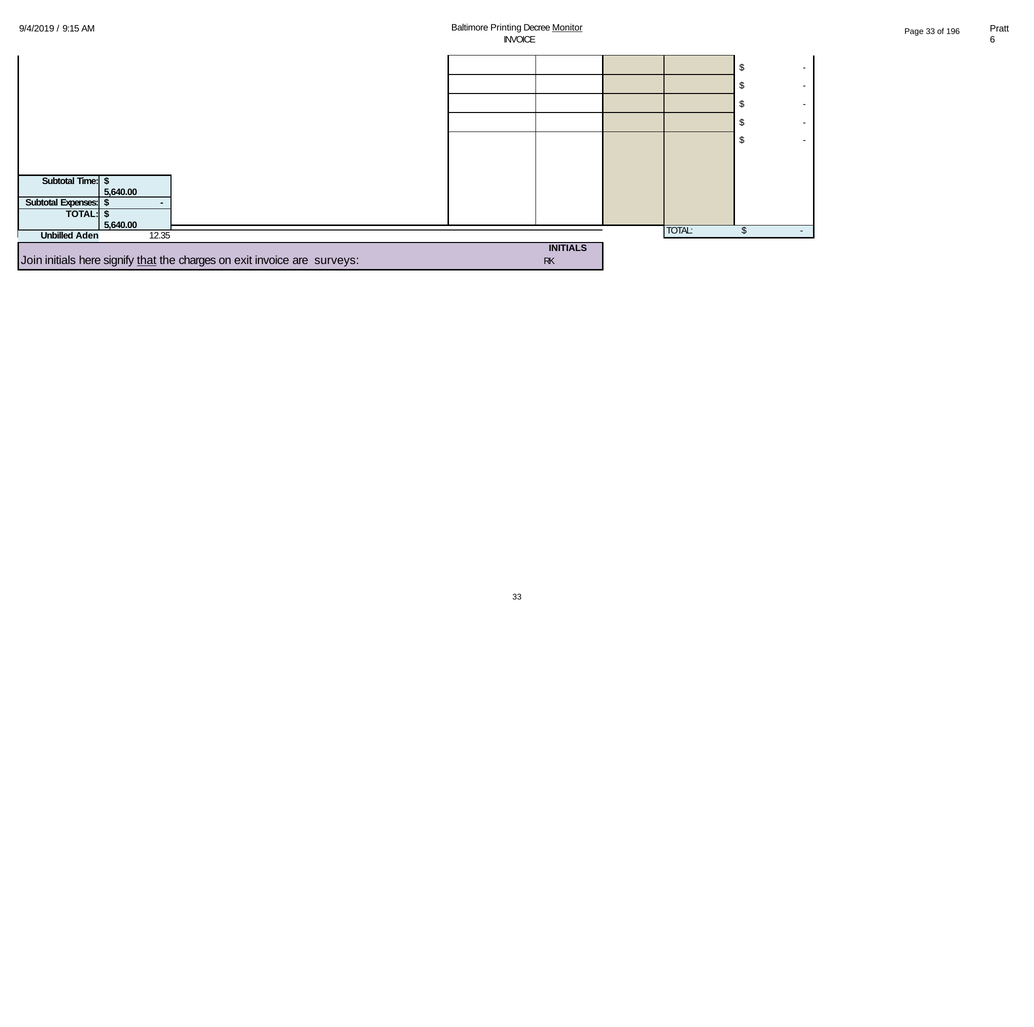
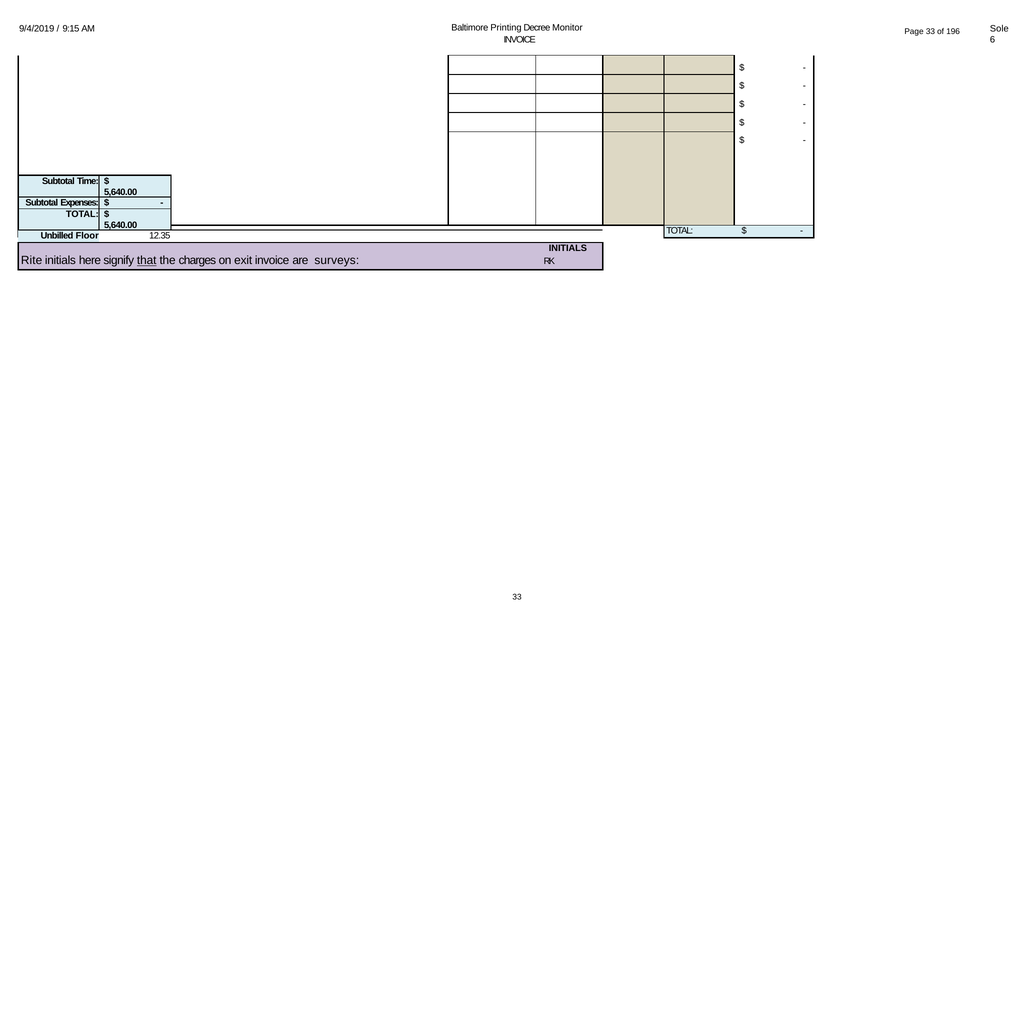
Monitor underline: present -> none (567, 28)
Pratt: Pratt -> Sole (999, 29)
Aden: Aden -> Floor (87, 236)
Join: Join -> Rite (32, 261)
